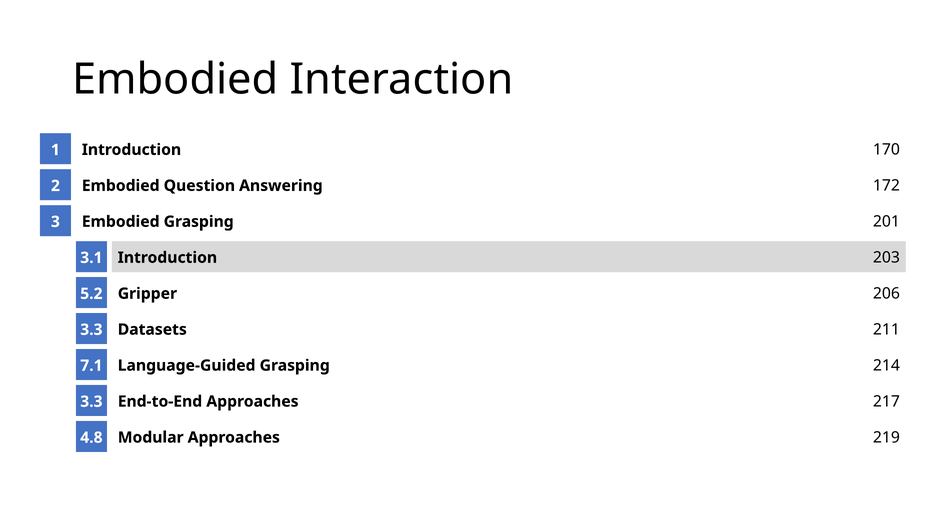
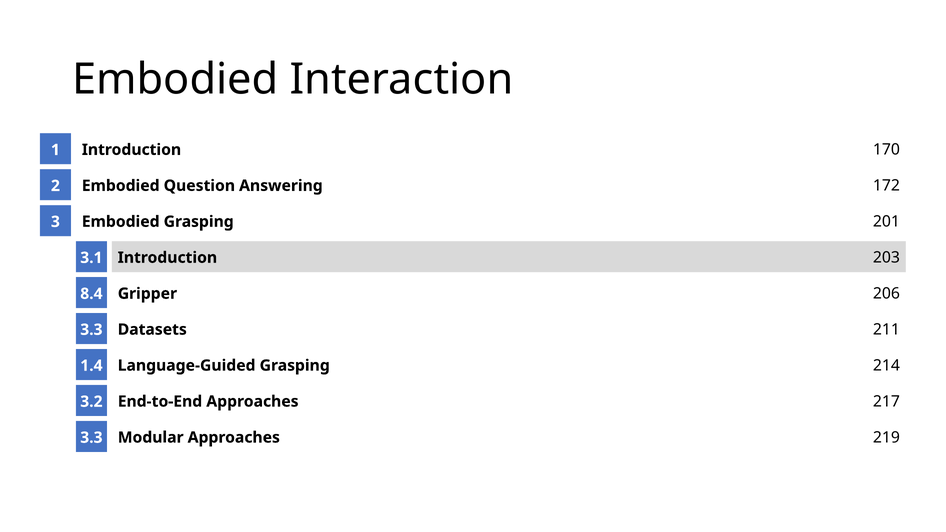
5.2: 5.2 -> 8.4 (91, 294)
7.1: 7.1 -> 1.4 (91, 366)
3.3: 3.3 -> 3.2 (91, 402)
4.8: 4.8 -> 3.3 (91, 438)
